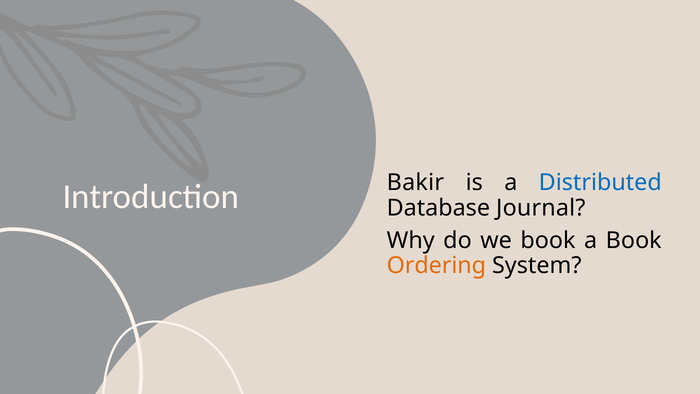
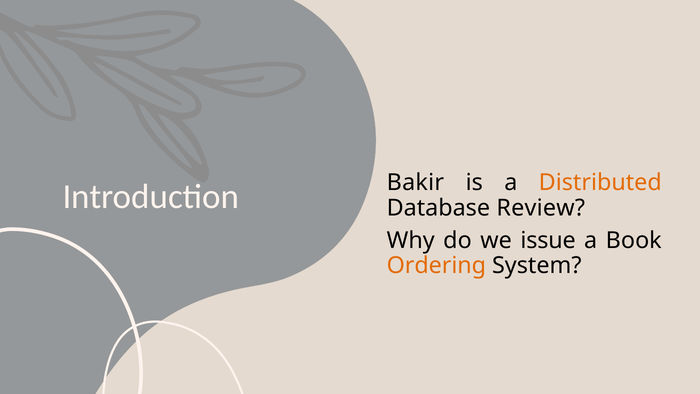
Distributed colour: blue -> orange (600, 183)
Journal: Journal -> Review (541, 208)
we book: book -> issue (548, 240)
